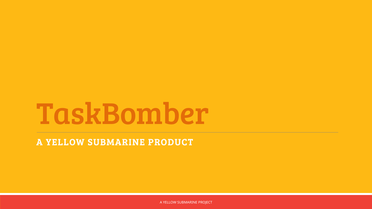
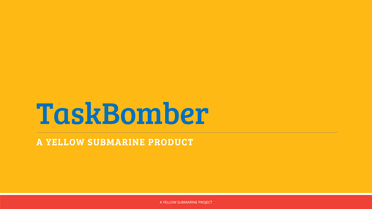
TaskBomber colour: orange -> blue (123, 114)
